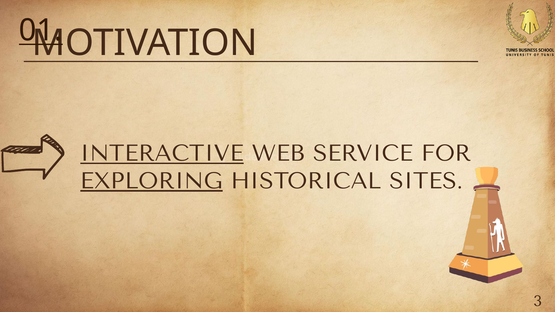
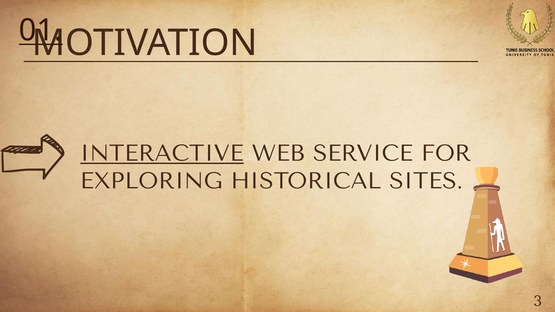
EXPLORING underline: present -> none (151, 181)
